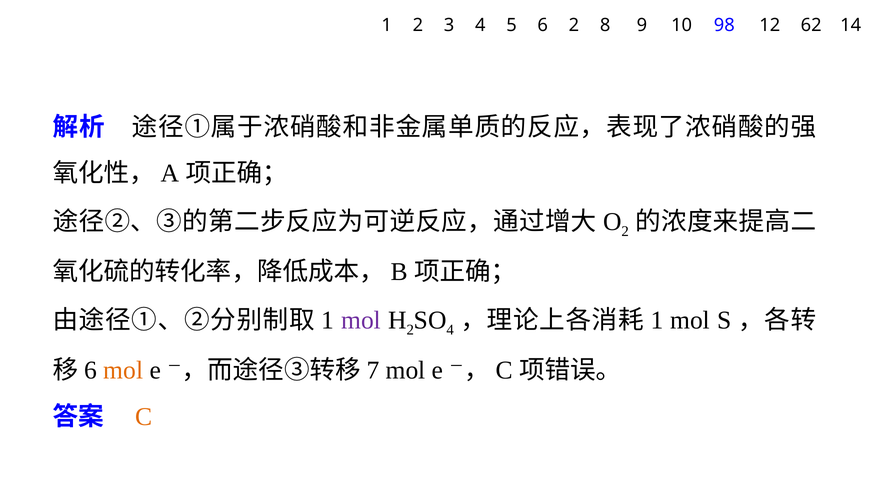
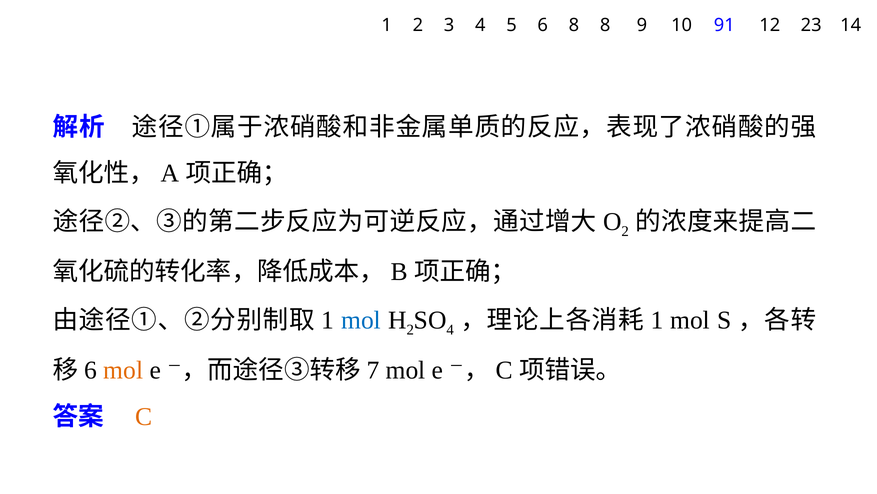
6 2: 2 -> 8 (574, 25)
98: 98 -> 91 (724, 25)
62: 62 -> 23 (811, 25)
mol colour: purple -> blue (361, 320)
